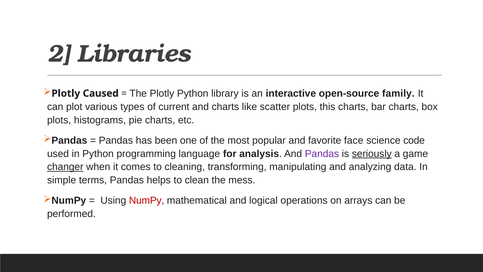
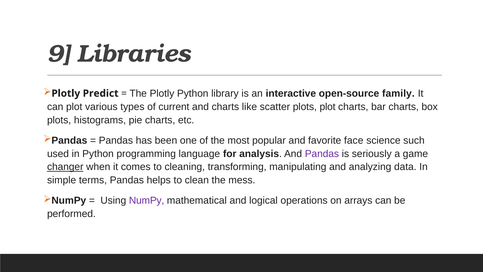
2: 2 -> 9 (58, 54)
Caused: Caused -> Predict (101, 93)
plots this: this -> plot (328, 107)
code: code -> such (414, 140)
seriously underline: present -> none (372, 153)
NumPy colour: red -> purple (147, 200)
